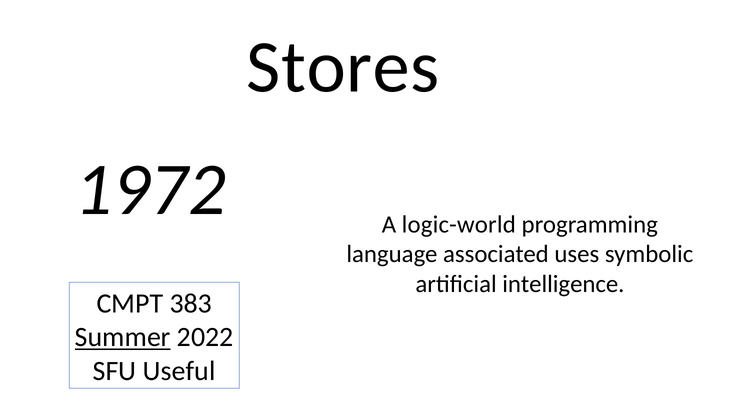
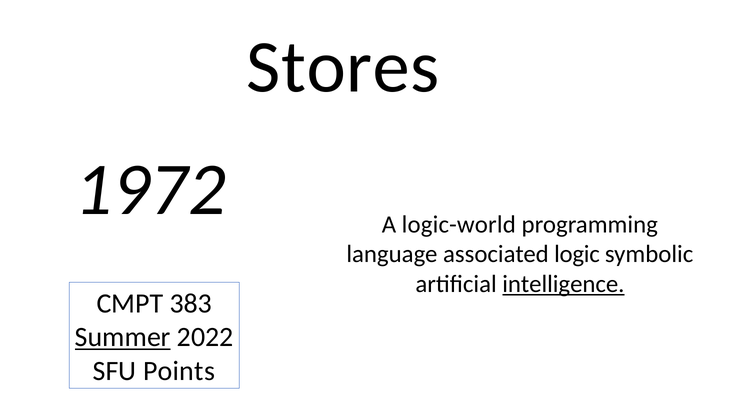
uses: uses -> logic (577, 254)
intelligence underline: none -> present (563, 284)
Useful: Useful -> Points (179, 371)
